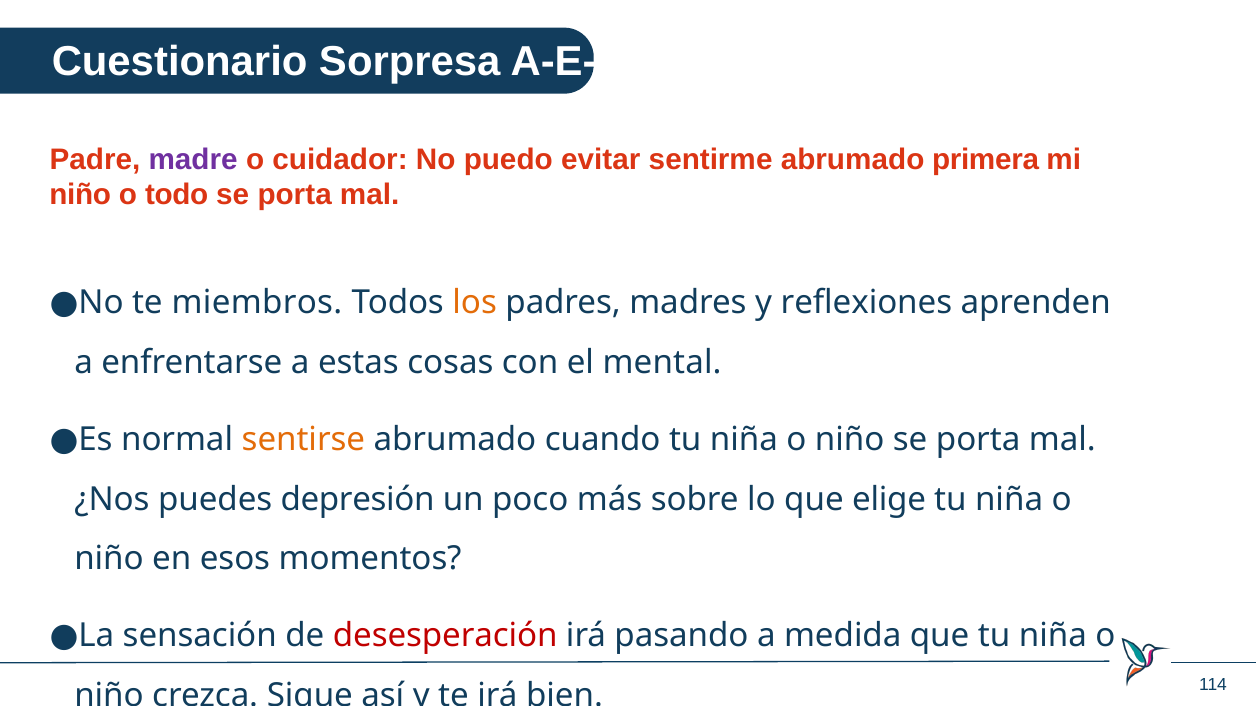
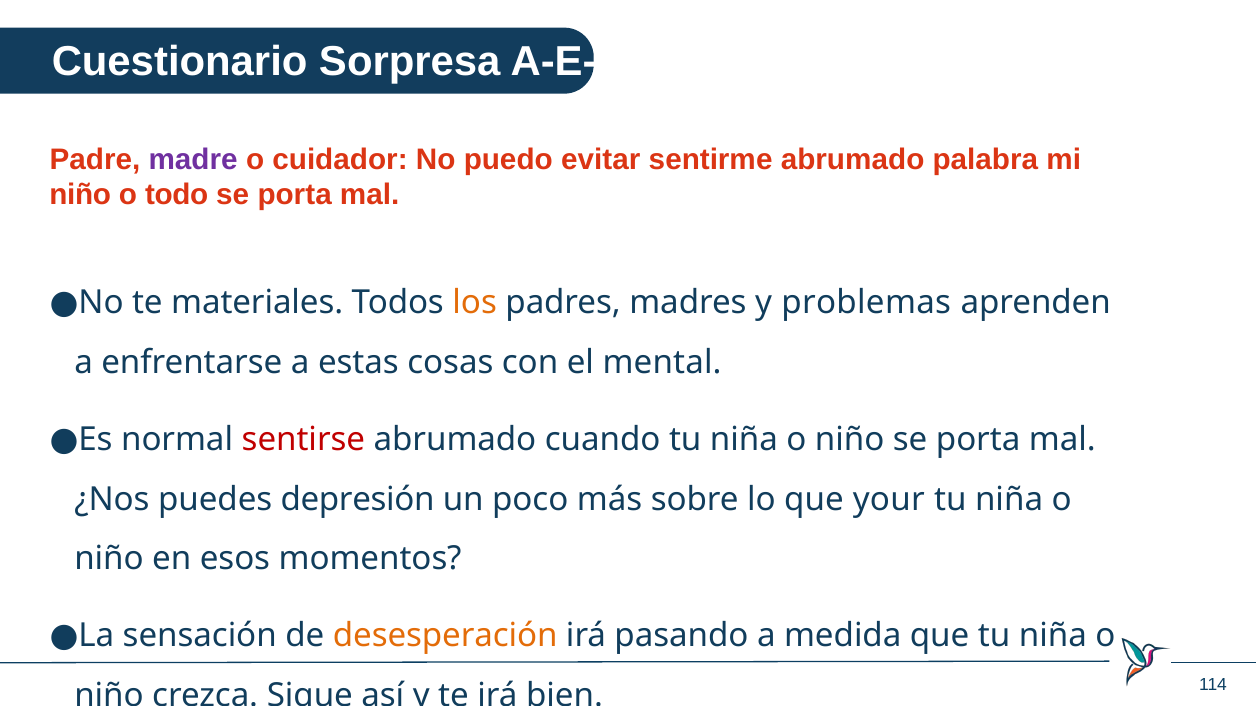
primera: primera -> palabra (985, 160)
miembros: miembros -> materiales (257, 303)
reflexiones: reflexiones -> problemas (866, 303)
sentirse colour: orange -> red (303, 440)
elige: elige -> your (889, 500)
desesperación colour: red -> orange (445, 636)
